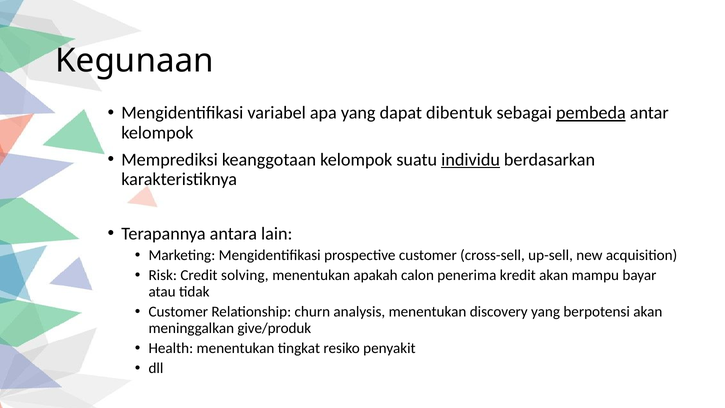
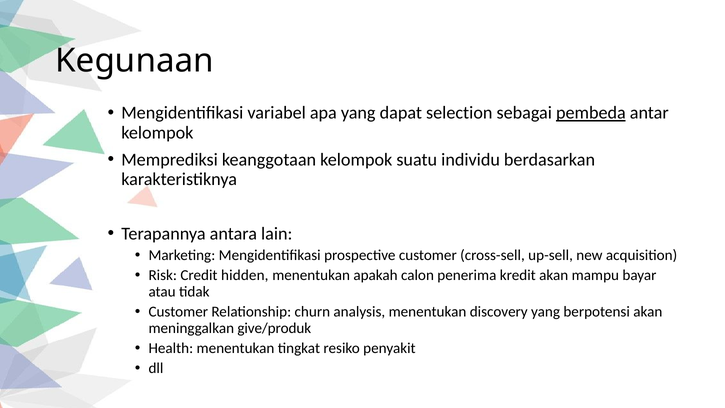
dibentuk: dibentuk -> selection (459, 113)
individu underline: present -> none (471, 160)
solving: solving -> hidden (245, 275)
